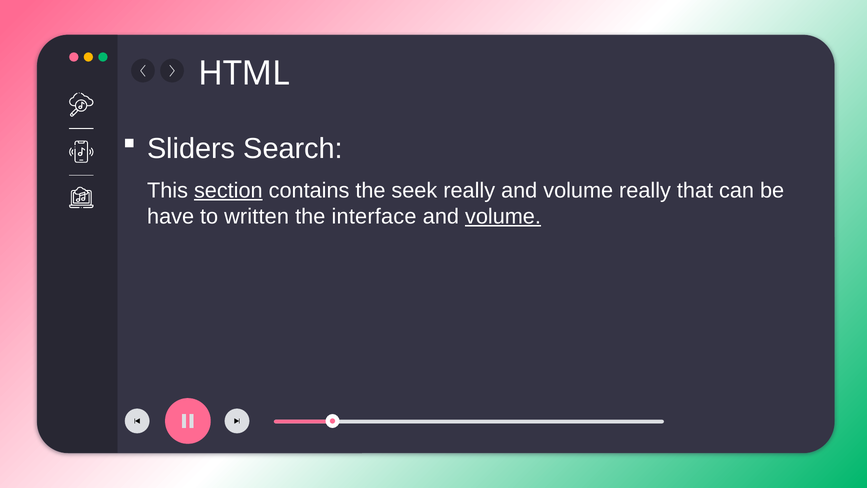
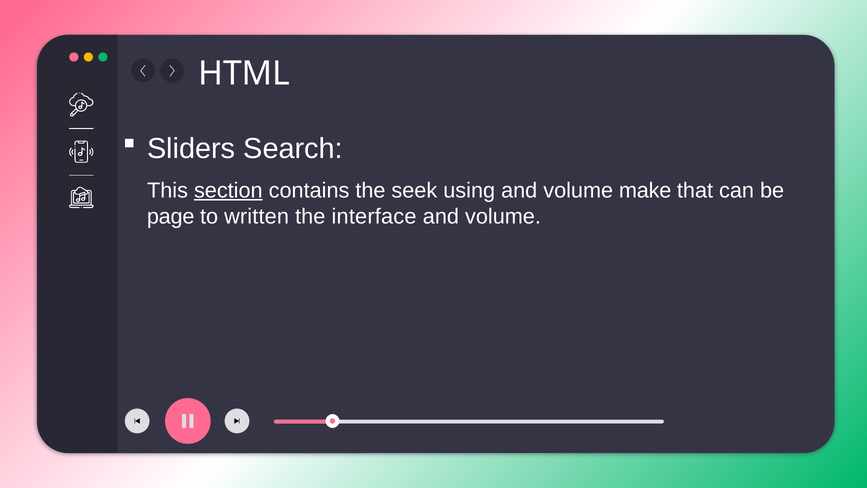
seek really: really -> using (469, 190)
volume really: really -> make (645, 190)
have: have -> page (171, 216)
volume underline: present -> none (503, 216)
